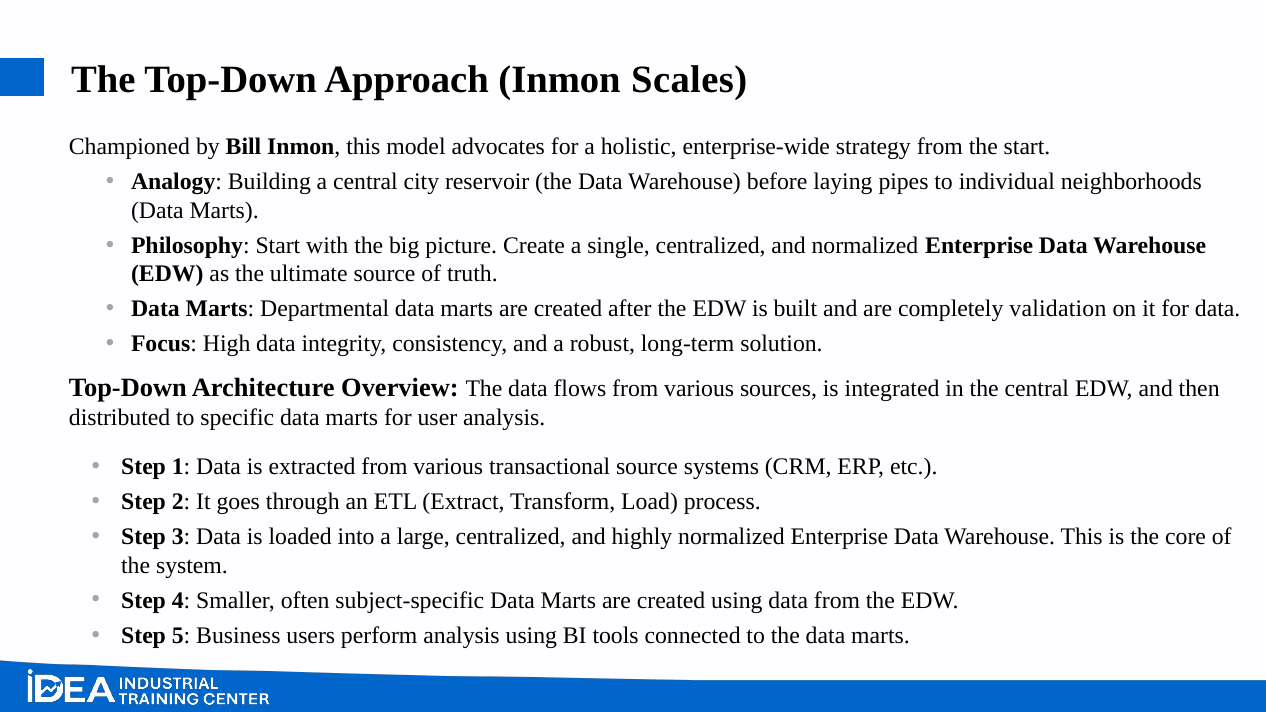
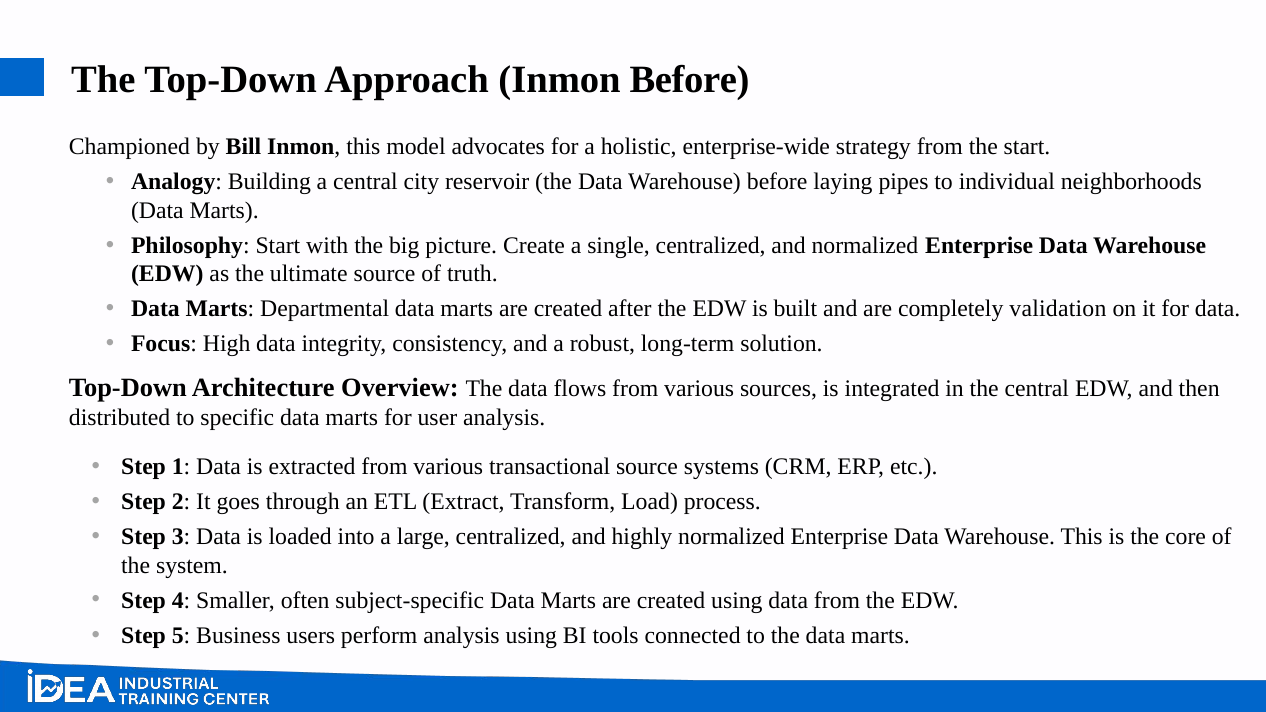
Inmon Scales: Scales -> Before (690, 79)
